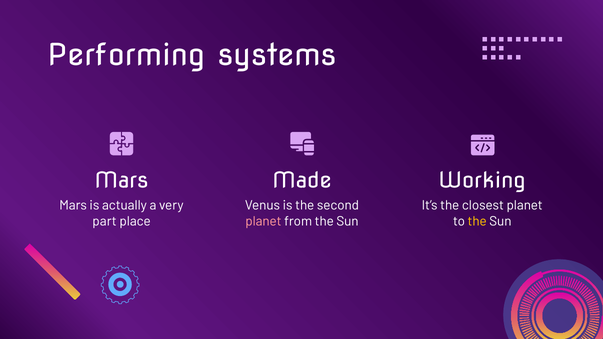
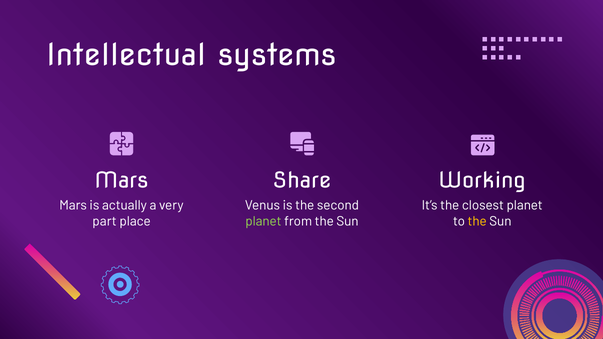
Performing: Performing -> Intellectual (126, 56)
Made: Made -> Share (302, 180)
planet colour: pink -> light green (263, 221)
